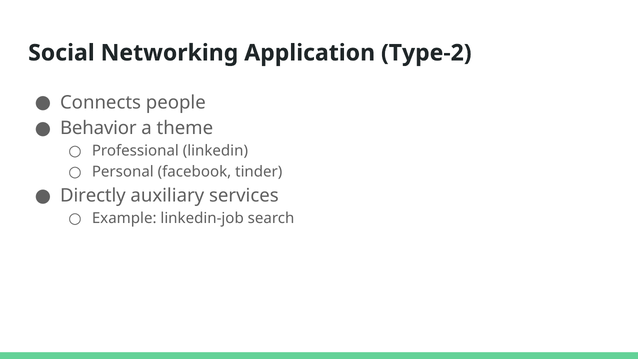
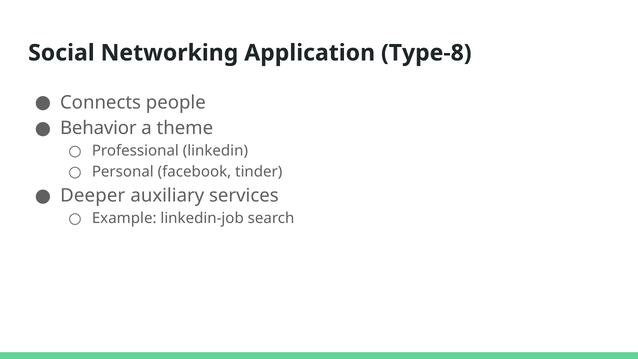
Type-2: Type-2 -> Type-8 (426, 53)
Directly: Directly -> Deeper (93, 196)
